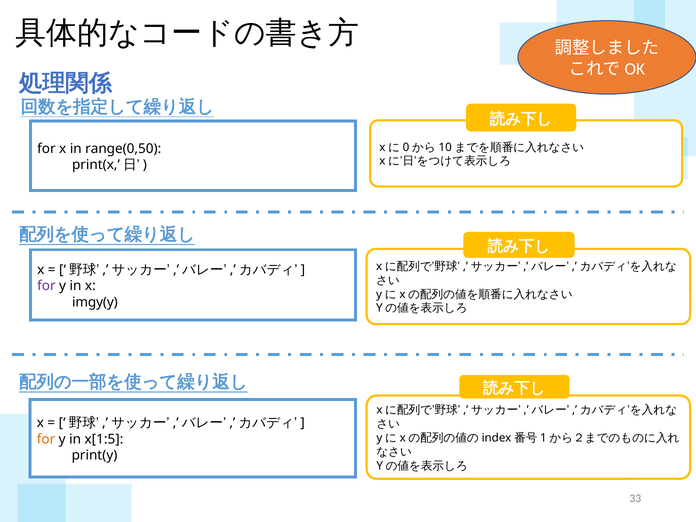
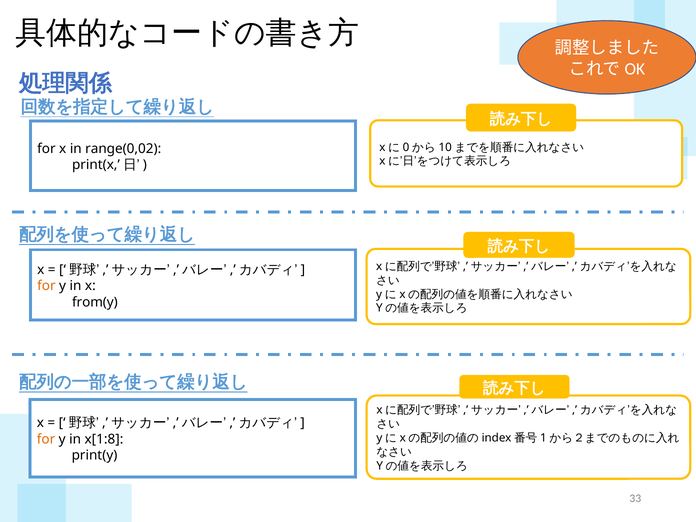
range(0,50: range(0,50 -> range(0,02 (123, 149)
for colour: purple -> orange (46, 286)
imgy(y: imgy(y -> from(y (95, 302)
x[1:5: x[1:5 -> x[1:8 (104, 439)
